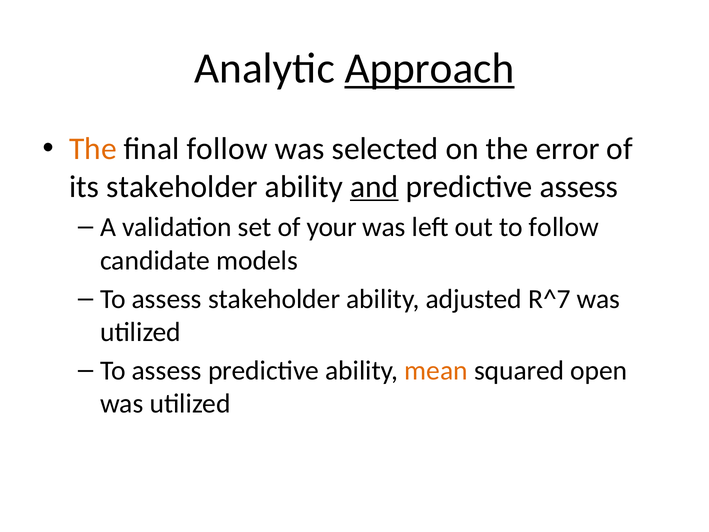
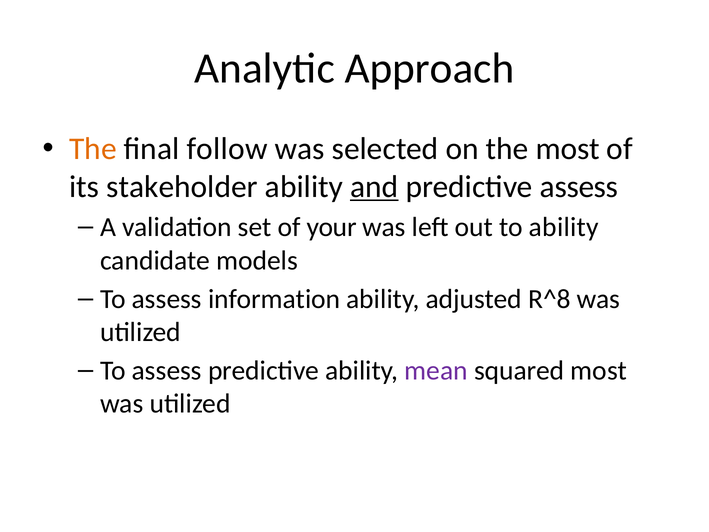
Approach underline: present -> none (430, 69)
the error: error -> most (568, 149)
to follow: follow -> ability (564, 227)
assess stakeholder: stakeholder -> information (274, 299)
R^7: R^7 -> R^8 (549, 299)
mean colour: orange -> purple (436, 370)
squared open: open -> most (599, 370)
